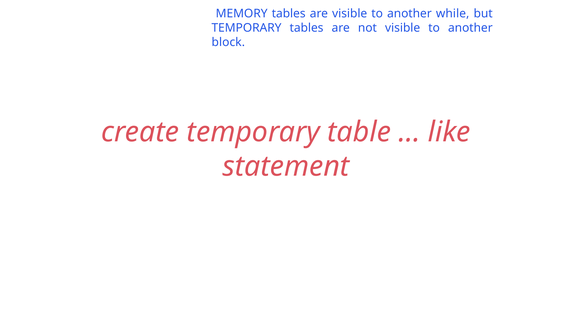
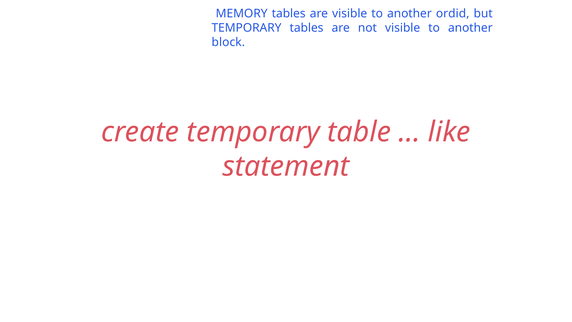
while: while -> ordid (453, 14)
